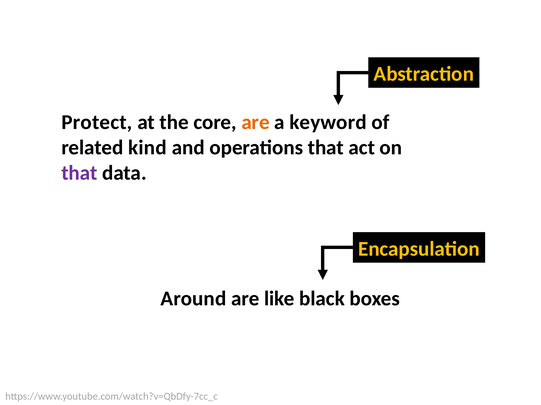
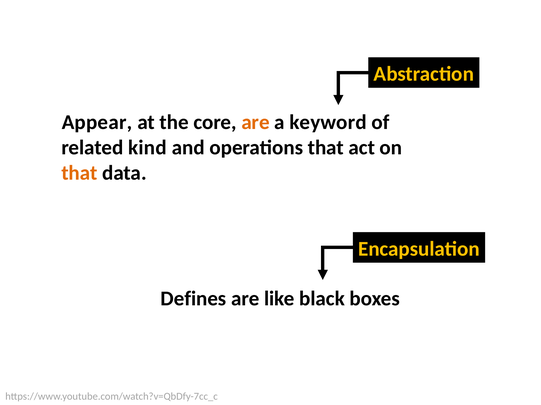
Protect: Protect -> Appear (97, 123)
that colour: purple -> orange (79, 173)
Around: Around -> Defines (193, 299)
